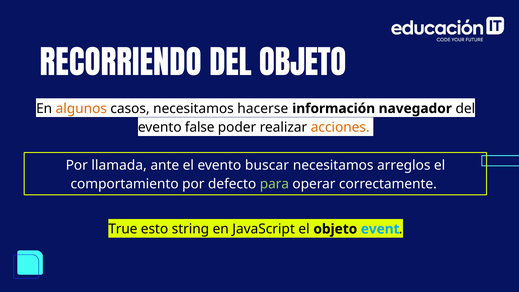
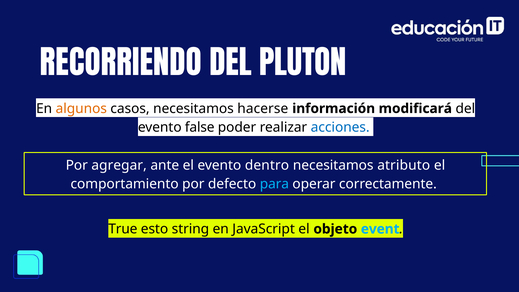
DEL OBJETO: OBJETO -> PLUTON (303, 64)
navegador: navegador -> modificará (415, 108)
acciones colour: orange -> blue (340, 127)
llamada: llamada -> agregar (119, 165)
buscar: buscar -> dentro (267, 165)
arreglos: arreglos -> atributo (404, 165)
para colour: light green -> light blue (274, 184)
